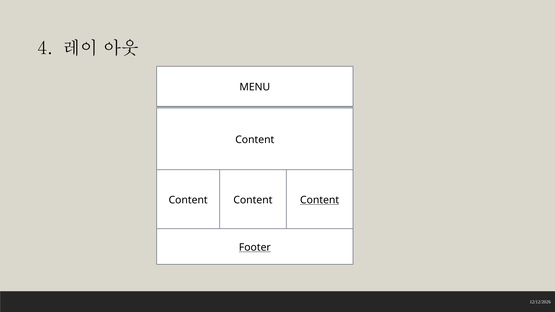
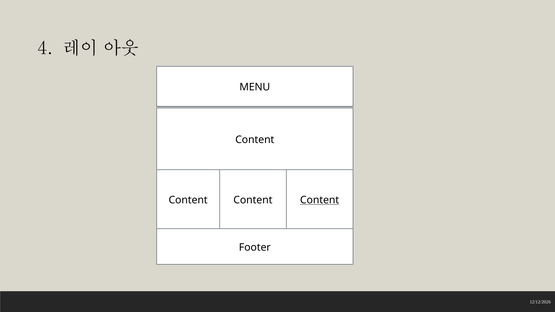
Footer underline: present -> none (255, 247)
